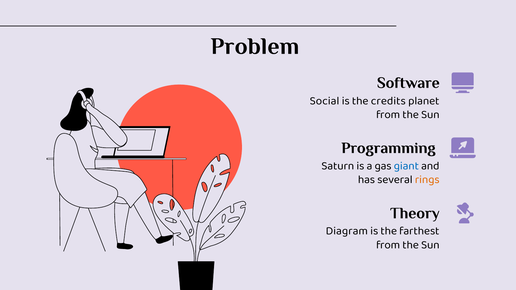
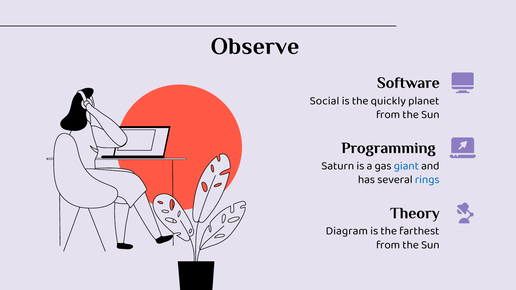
Problem: Problem -> Observe (255, 46)
credits: credits -> quickly (388, 101)
rings colour: orange -> blue (427, 180)
